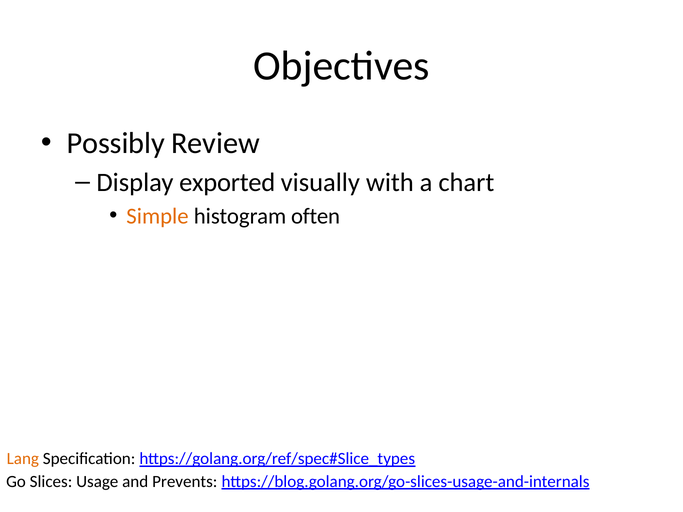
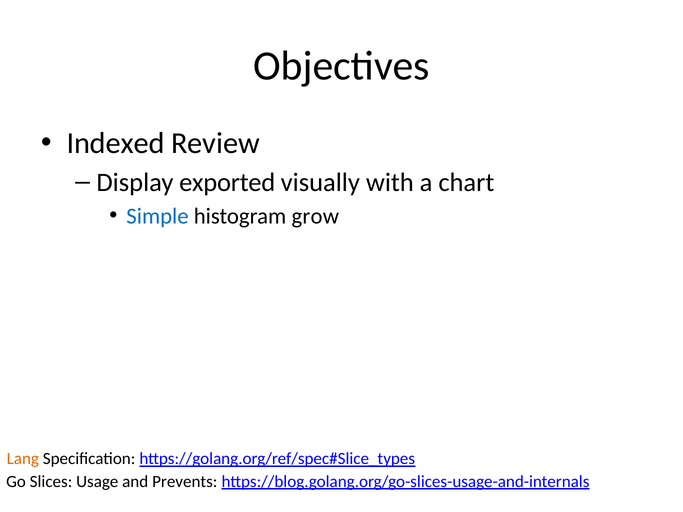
Possibly: Possibly -> Indexed (116, 143)
Simple colour: orange -> blue (157, 216)
often: often -> grow (315, 216)
